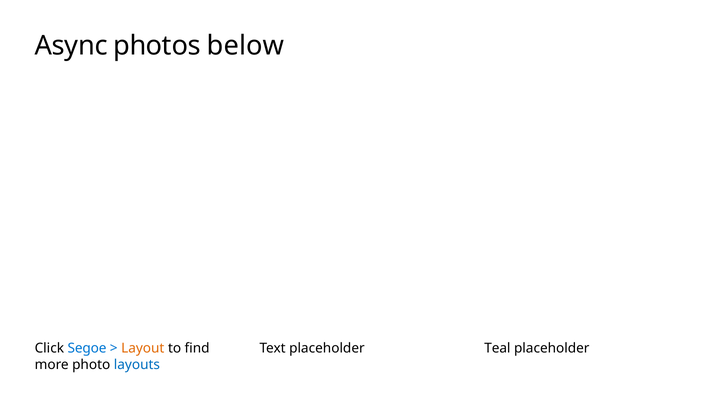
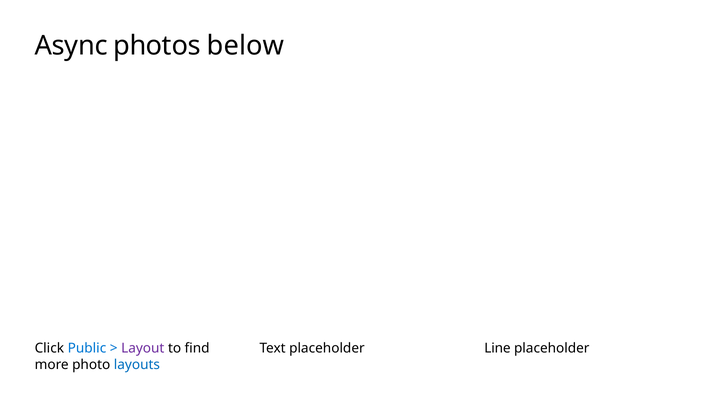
Segoe: Segoe -> Public (87, 348)
Layout colour: orange -> purple (143, 348)
Teal: Teal -> Line (497, 348)
